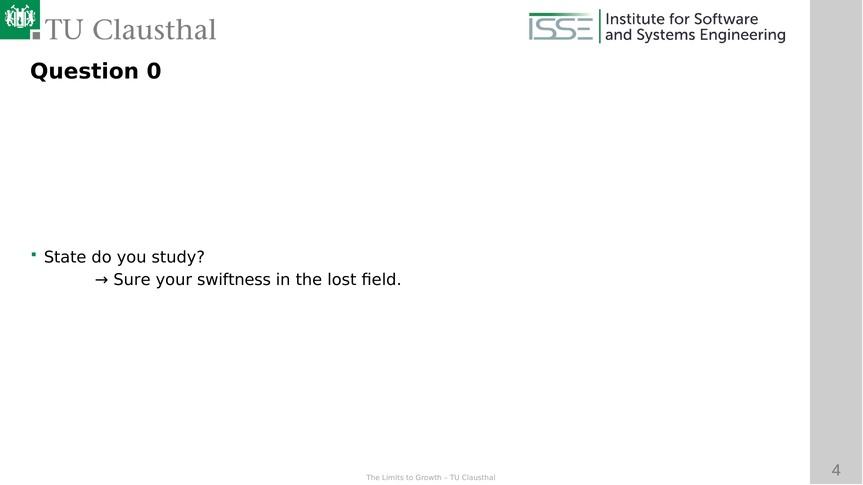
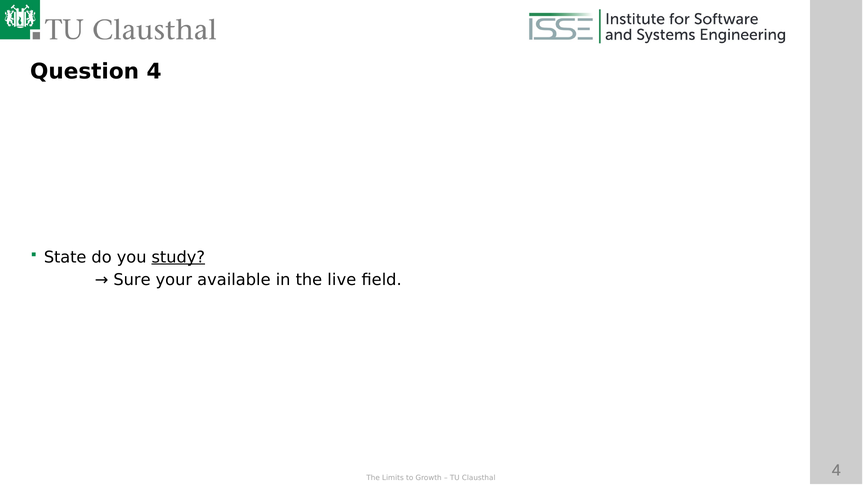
0: 0 -> 4 (154, 72)
study underline: none -> present (178, 258)
swiftness: swiftness -> available (234, 280)
lost: lost -> live (342, 280)
